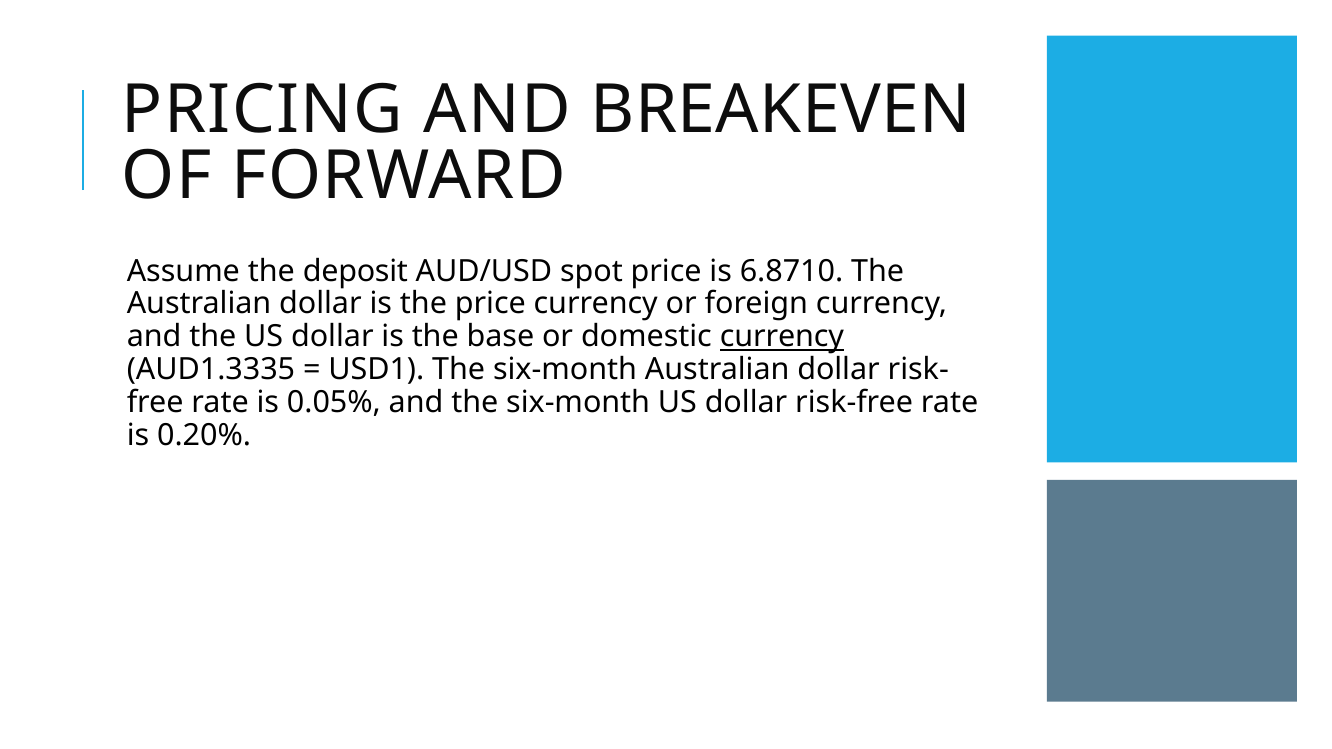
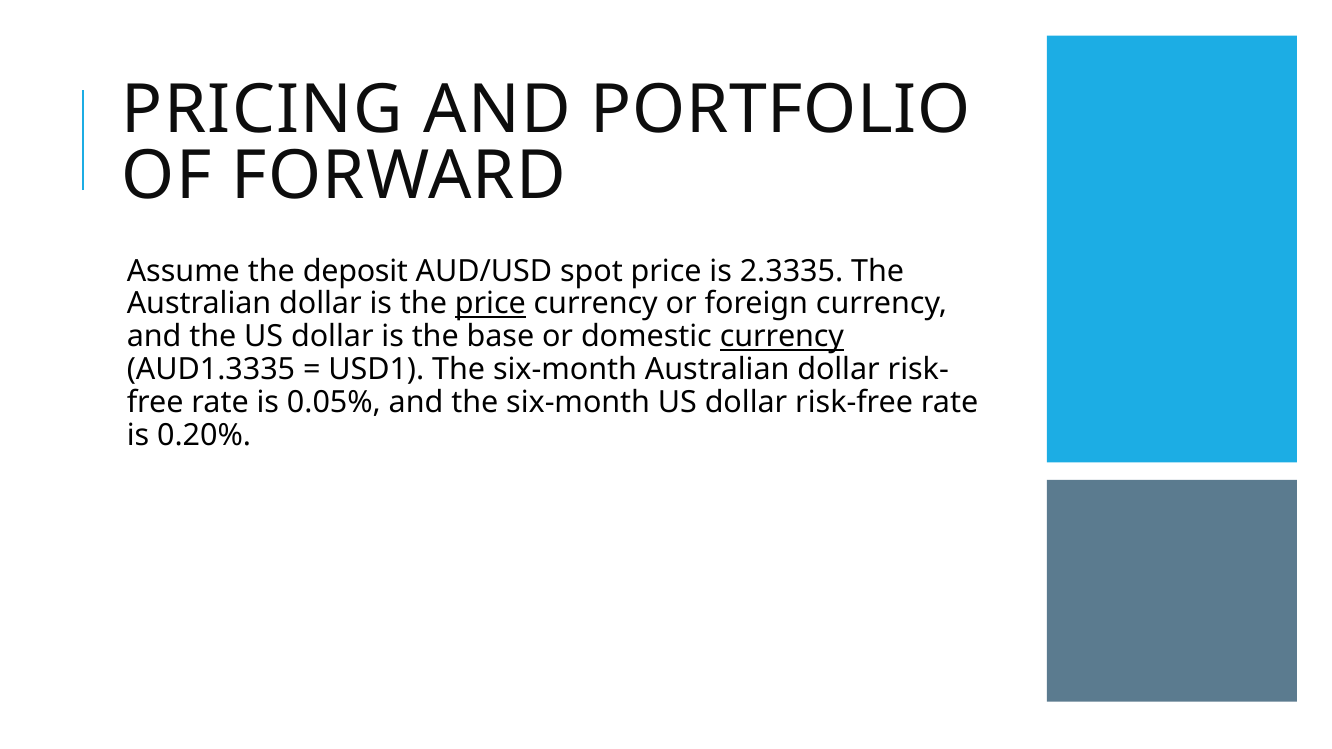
BREAKEVEN: BREAKEVEN -> PORTFOLIO (781, 110)
6.8710: 6.8710 -> 2.3335 (792, 271)
price underline: none -> present (490, 304)
